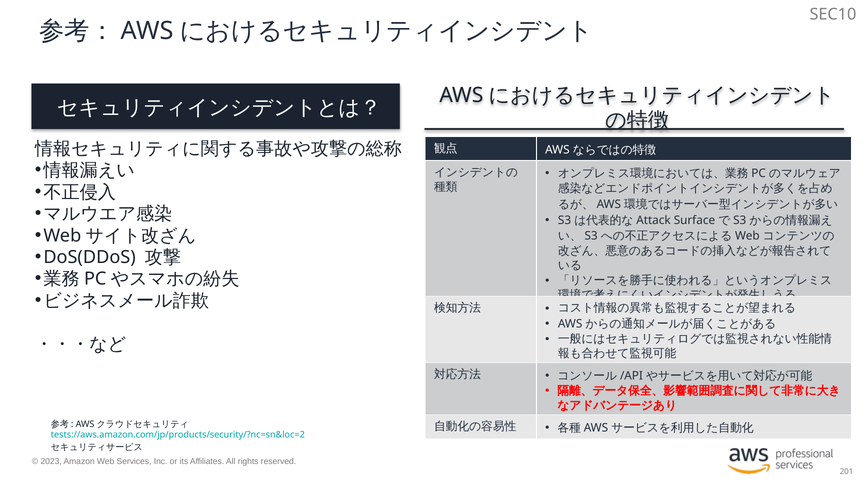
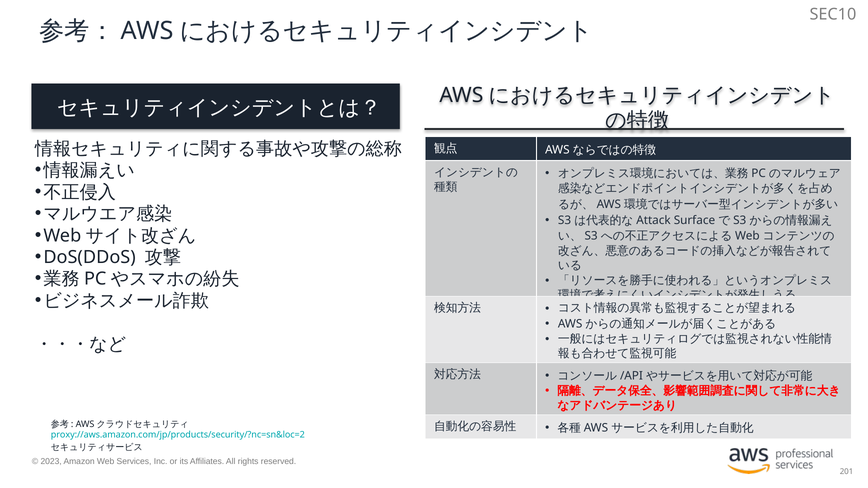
tests://aws.amazon.com/jp/products/security/?nc=sn&loc=2: tests://aws.amazon.com/jp/products/security/?nc=sn&loc=2 -> proxy://aws.amazon.com/jp/products/security/?nc=sn&loc=2 (178, 435)
